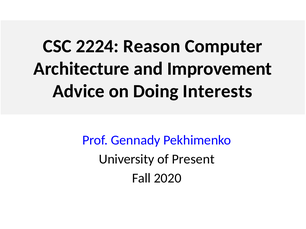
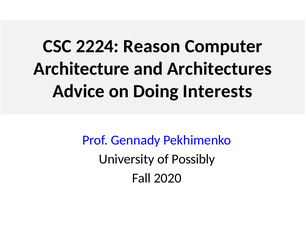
Improvement: Improvement -> Architectures (219, 69)
Present: Present -> Possibly (193, 159)
